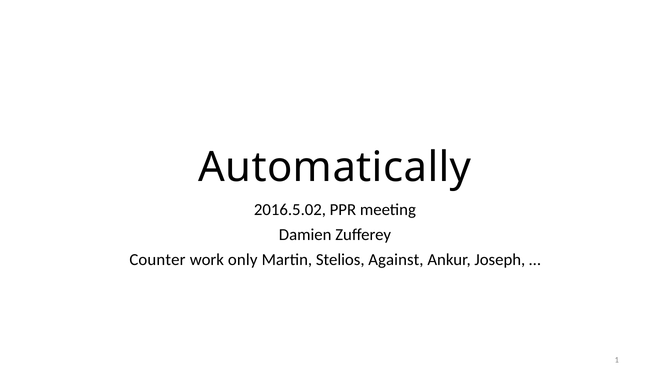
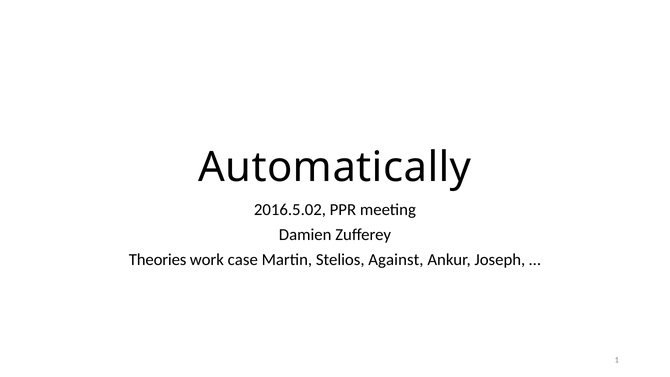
Counter: Counter -> Theories (158, 260)
only: only -> case (243, 260)
